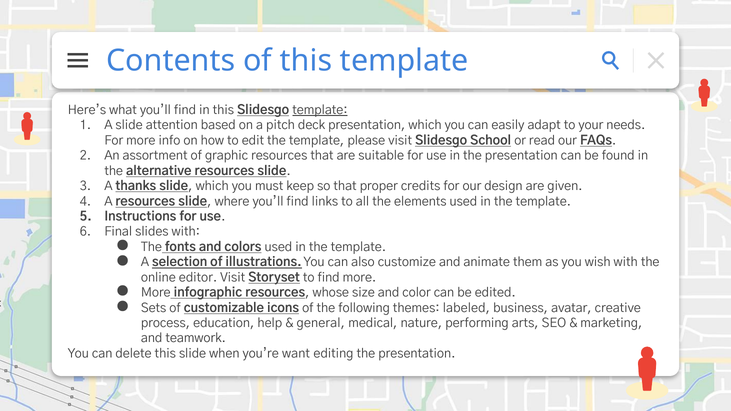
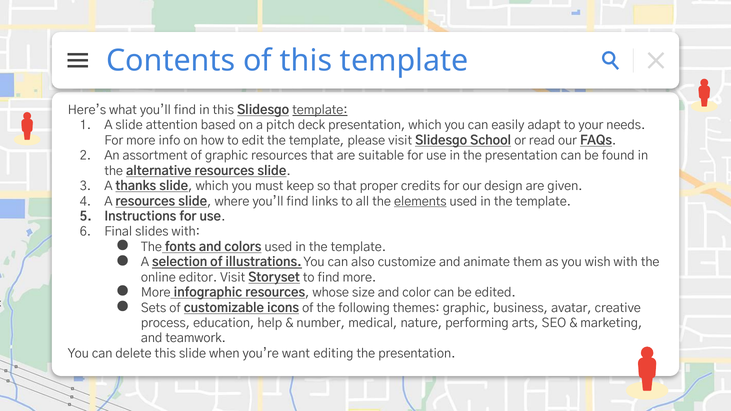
elements underline: none -> present (420, 201)
themes labeled: labeled -> graphic (466, 308)
general: general -> number (321, 323)
